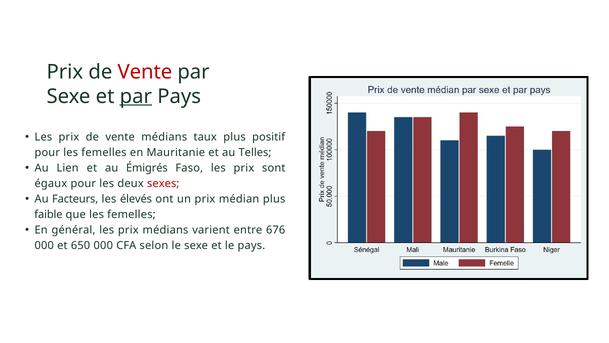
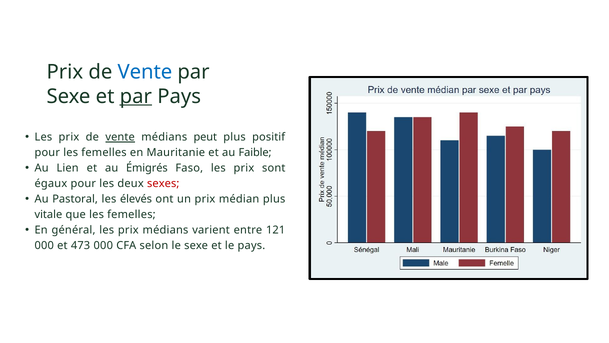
Vente colour: red -> blue (145, 72)
vente underline: none -> present (120, 137)
taux: taux -> peut (205, 137)
Telles: Telles -> Faible (255, 153)
Facteurs: Facteurs -> Pastoral (75, 199)
faible: faible -> vitale (48, 214)
676: 676 -> 121 (276, 230)
650: 650 -> 473 (81, 245)
